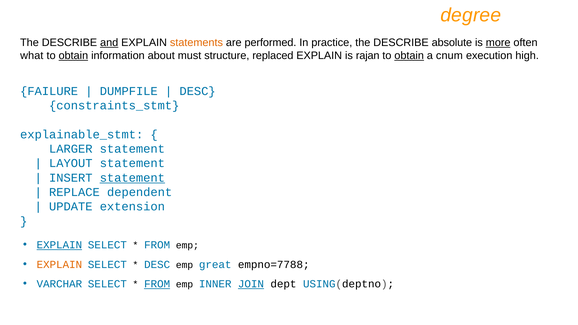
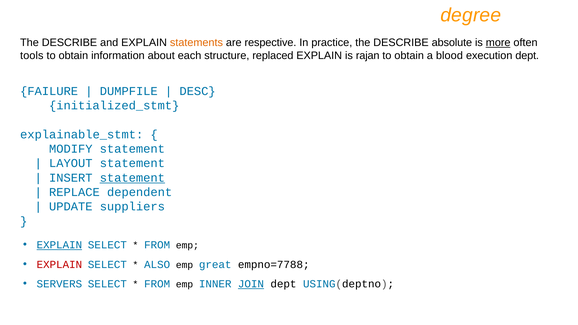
and underline: present -> none (109, 43)
performed: performed -> respective (270, 43)
what: what -> tools (32, 56)
obtain underline: present -> none (73, 56)
must: must -> each (190, 56)
obtain underline: present -> none (409, 56)
cnum: cnum -> blood (449, 56)
execution high: high -> dept (527, 56)
constraints_stmt: constraints_stmt -> initialized_stmt (114, 106)
LARGER: LARGER -> MODIFY (71, 149)
extension: extension -> suppliers (132, 207)
EXPLAIN colour: orange -> red (59, 265)
DESC: DESC -> ALSO (157, 265)
VARCHAR: VARCHAR -> SERVERS (59, 284)
FROM underline: present -> none (157, 284)
